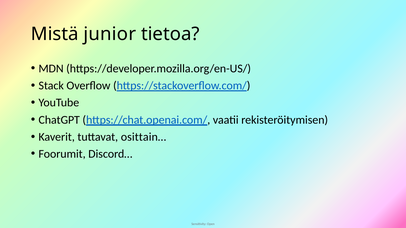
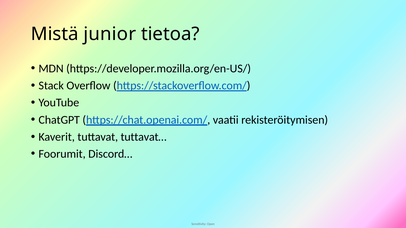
osittain…: osittain… -> tuttavat… (144, 137)
